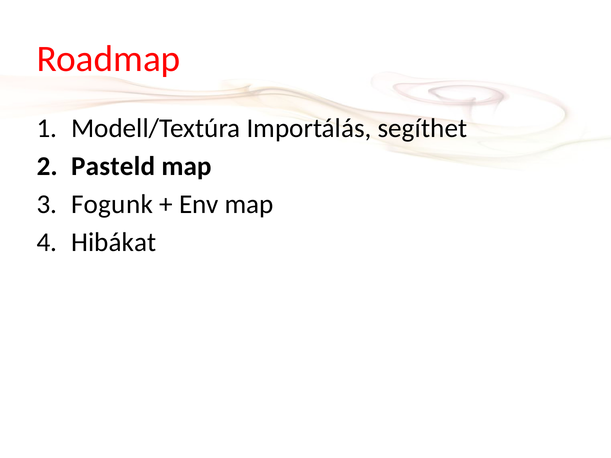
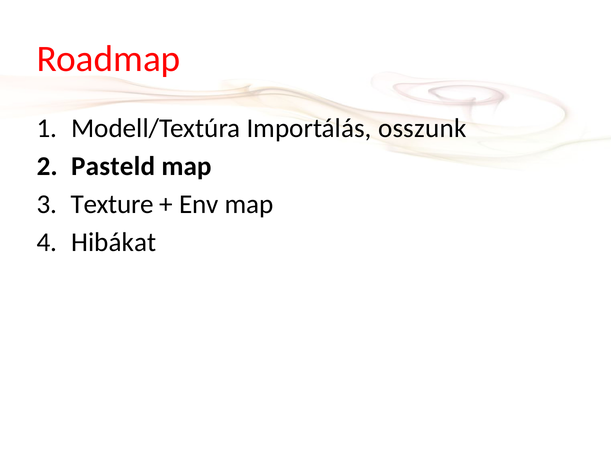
segíthet: segíthet -> osszunk (422, 128)
Fogunk: Fogunk -> Texture (112, 204)
